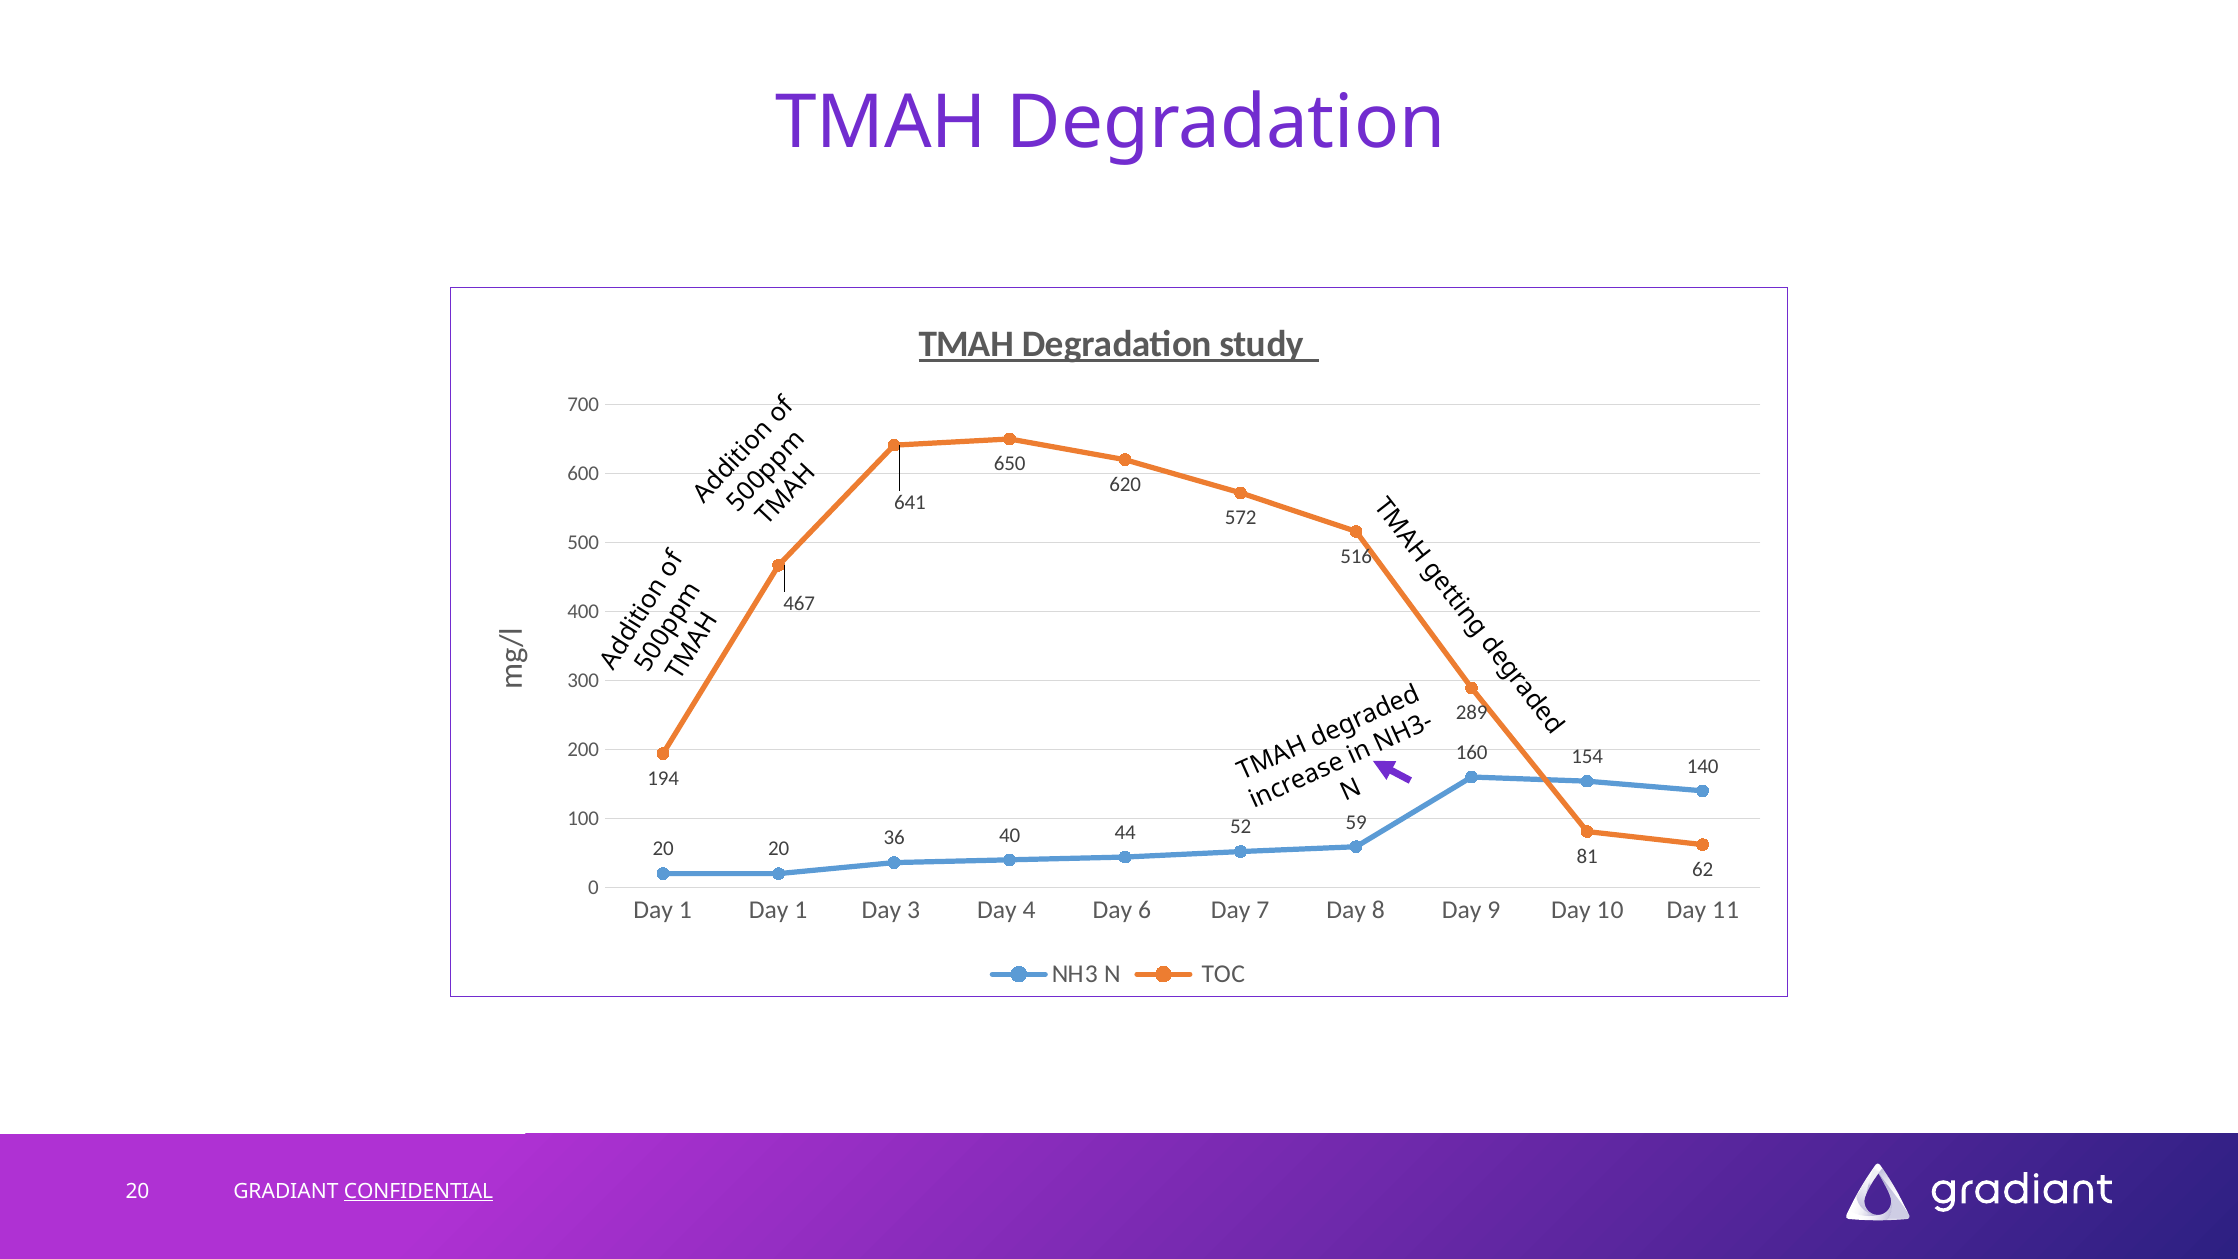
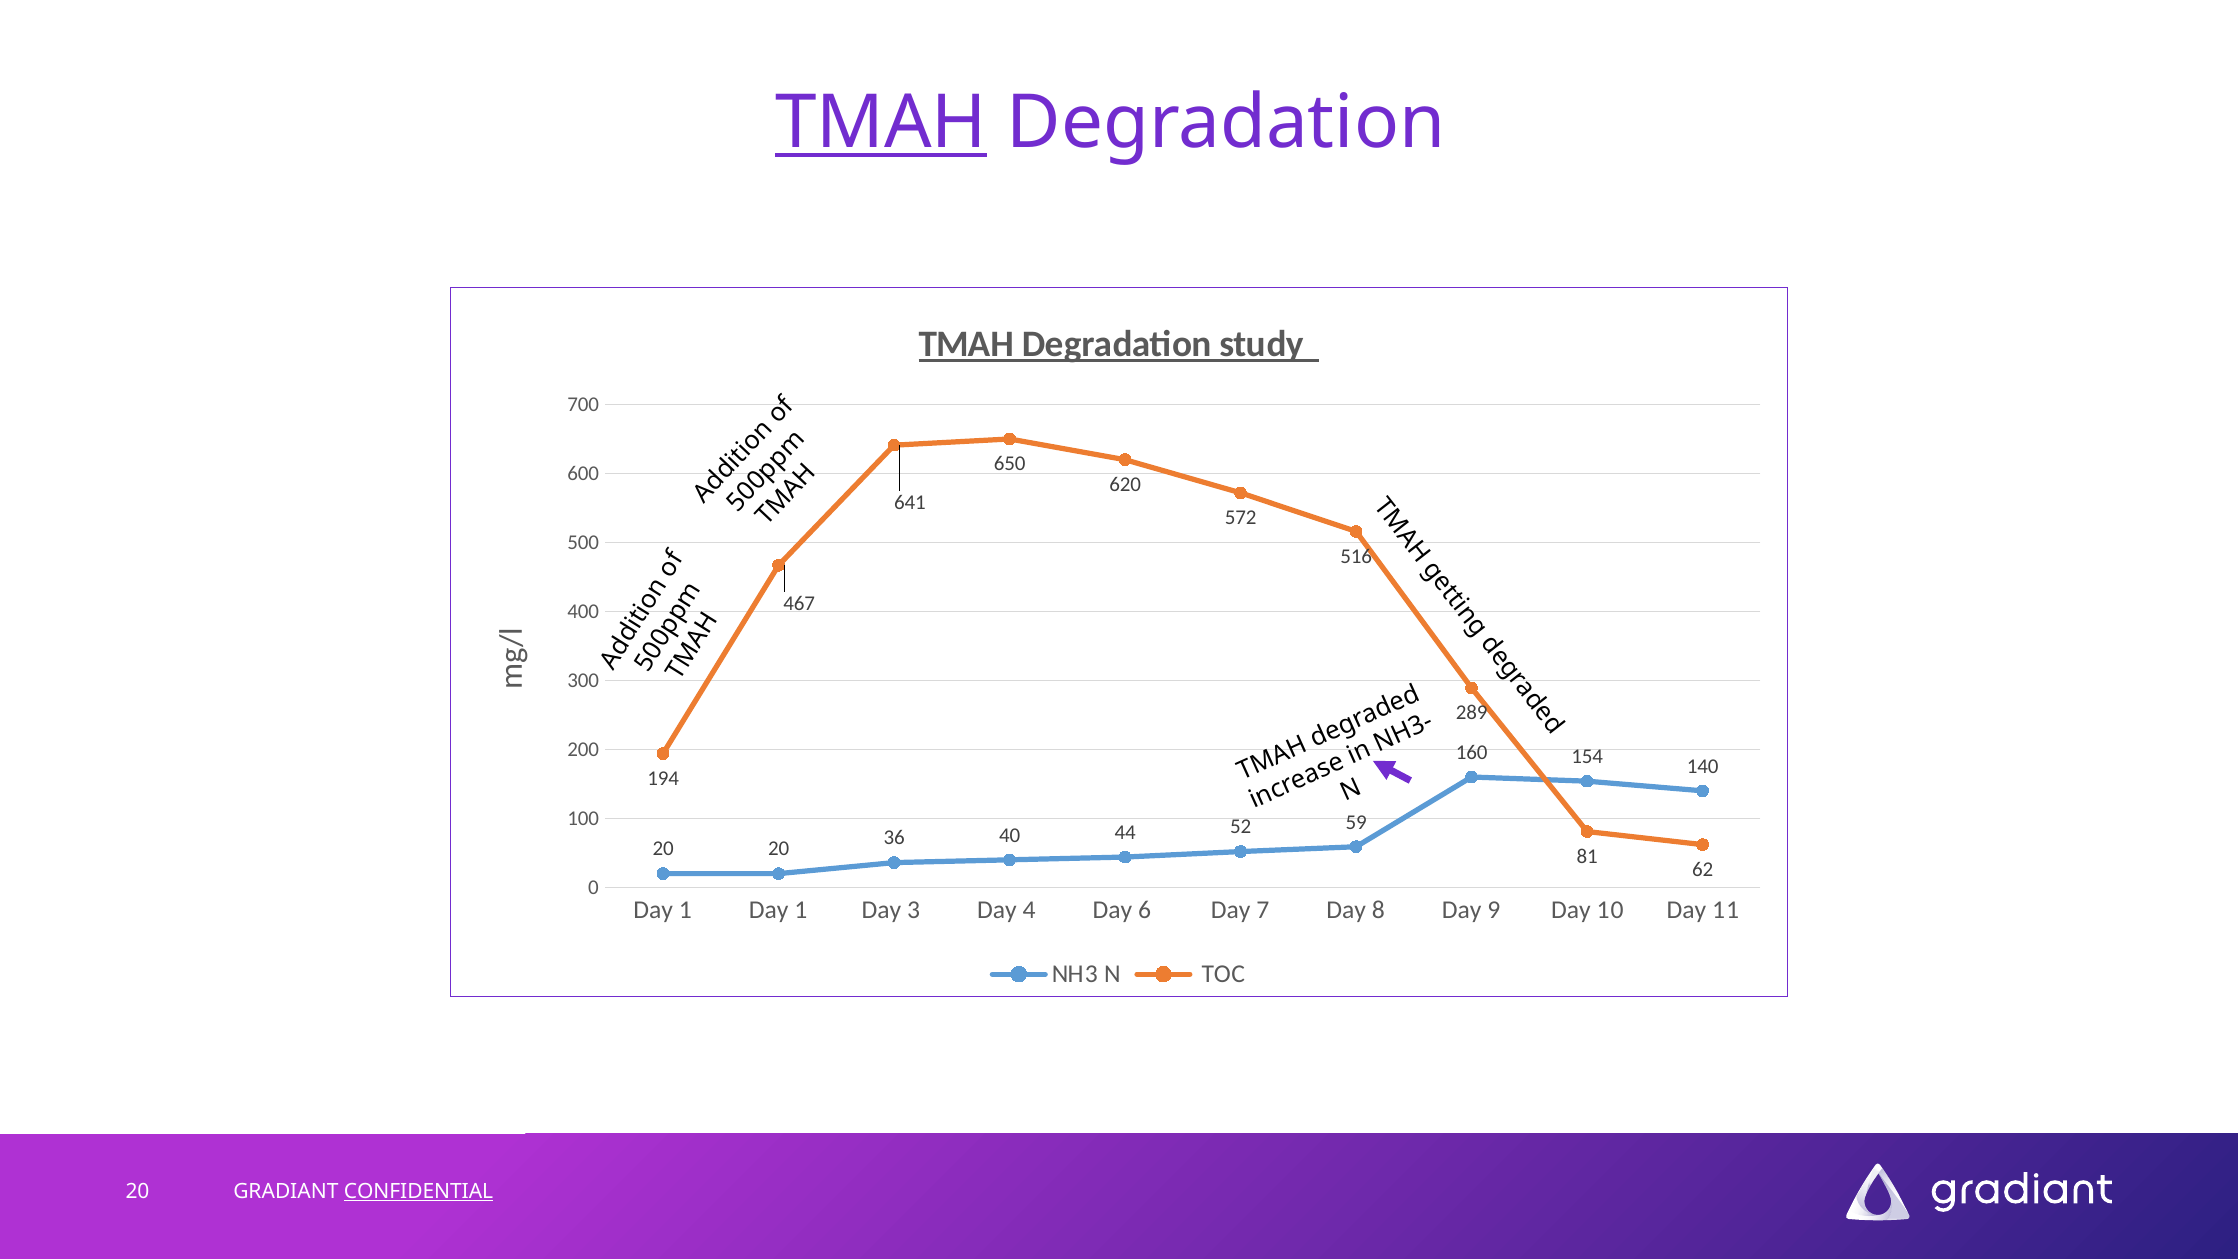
TMAH underline: none -> present (881, 123)
